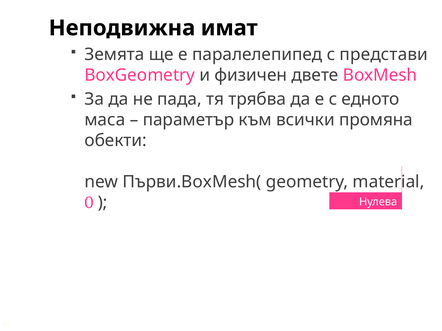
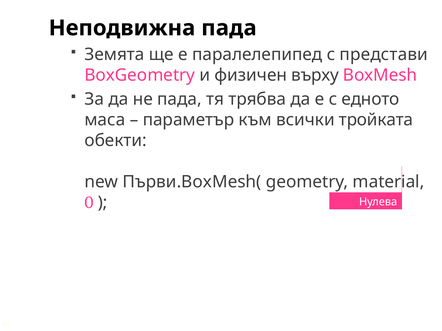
Неподвижна имат: имат -> пада (229, 28)
двете: двете -> върху (315, 75)
промяна: промяна -> тройката (376, 120)
